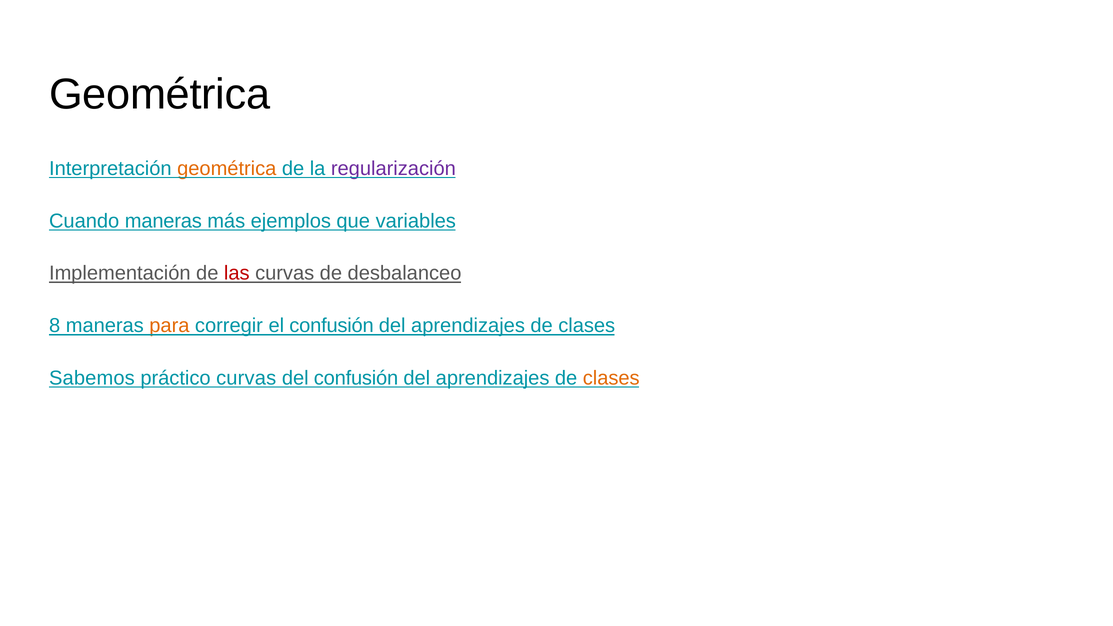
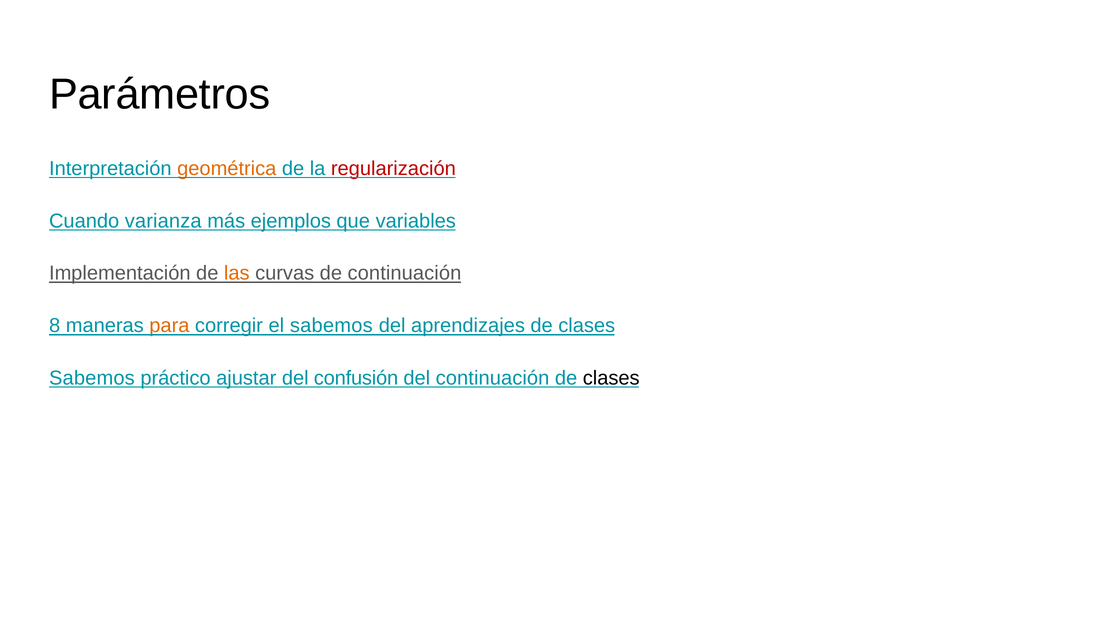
Geométrica: Geométrica -> Parámetros (160, 94)
regularización colour: purple -> red (393, 168)
Cuando maneras: maneras -> varianza (163, 221)
las colour: red -> orange (237, 273)
de desbalanceo: desbalanceo -> continuación (404, 273)
el confusión: confusión -> sabemos (331, 326)
práctico curvas: curvas -> ajustar (246, 378)
aprendizajes: aprendizajes -> continuación (493, 378)
clases colour: orange -> black (611, 378)
